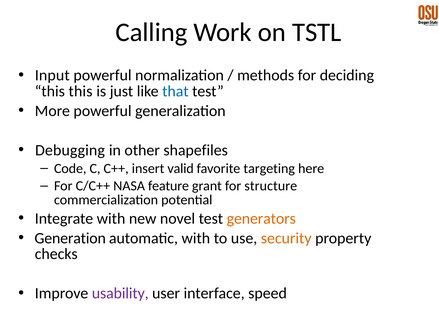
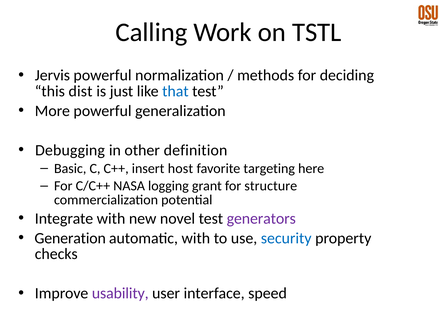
Input: Input -> Jervis (52, 75)
this this: this -> dist (81, 91)
shapefiles: shapefiles -> definition (196, 150)
Code: Code -> Basic (70, 169)
valid: valid -> host (180, 169)
feature: feature -> logging (168, 186)
generators colour: orange -> purple (261, 219)
security colour: orange -> blue (286, 238)
